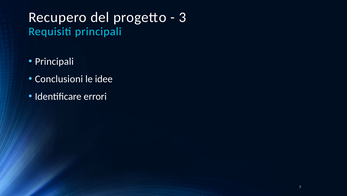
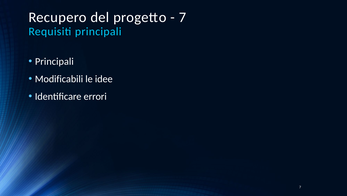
3: 3 -> 7 (182, 17)
Conclusioni: Conclusioni -> Modificabili (59, 79)
